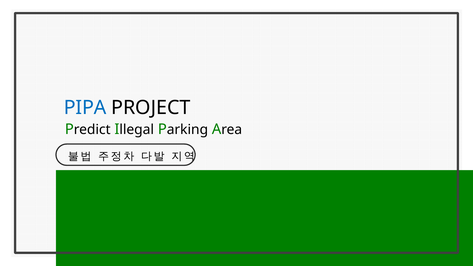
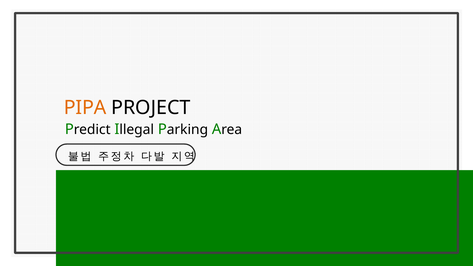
PIPA colour: blue -> orange (85, 108)
